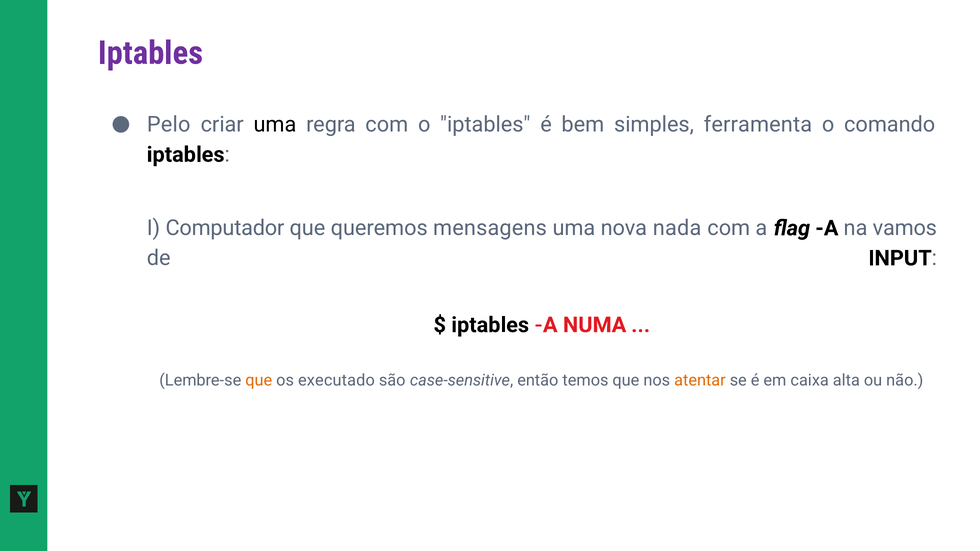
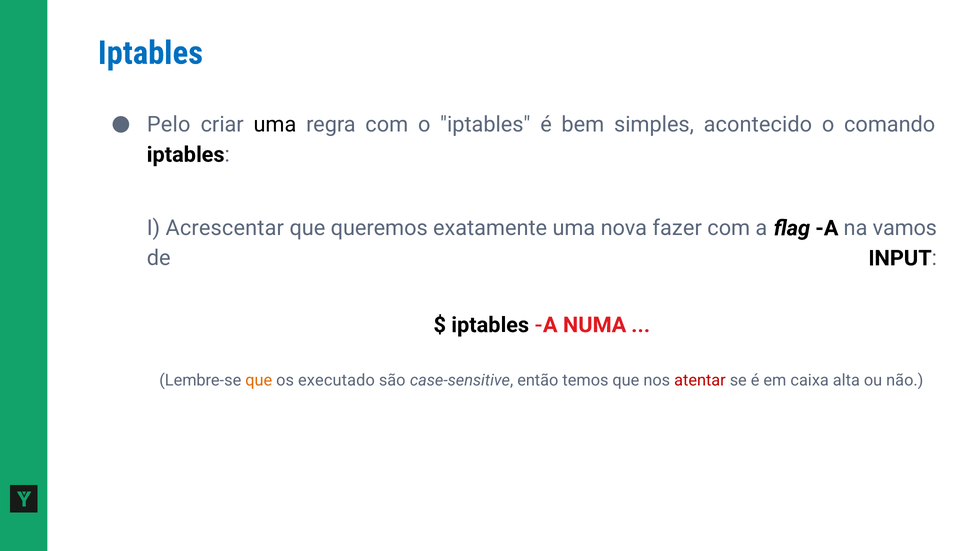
Iptables colour: purple -> blue (150, 53)
ferramenta: ferramenta -> acontecido (758, 125)
Computador: Computador -> Acrescentar (225, 228)
mensagens: mensagens -> exatamente (490, 228)
nada: nada -> fazer (677, 228)
atentar colour: orange -> red (700, 381)
